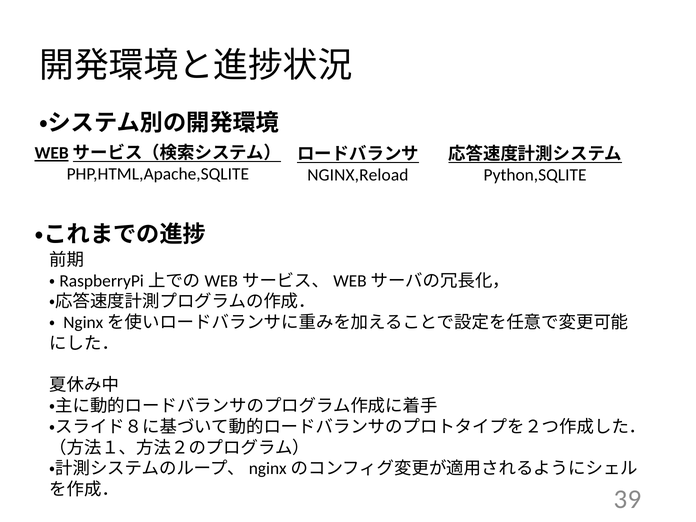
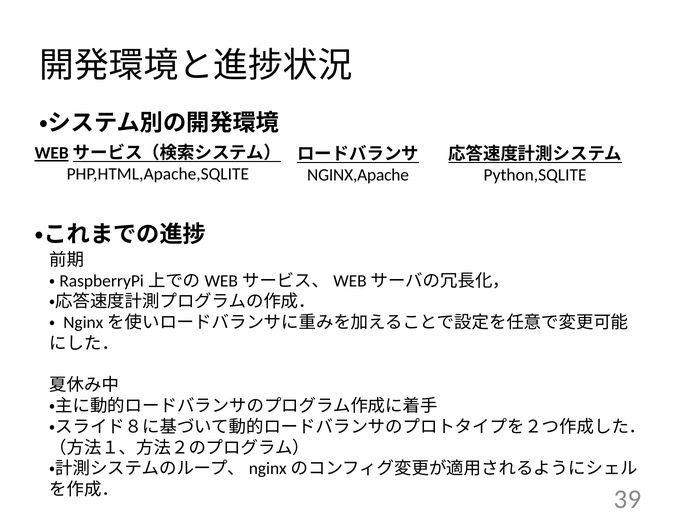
NGINX,Reload: NGINX,Reload -> NGINX,Apache (358, 175)
